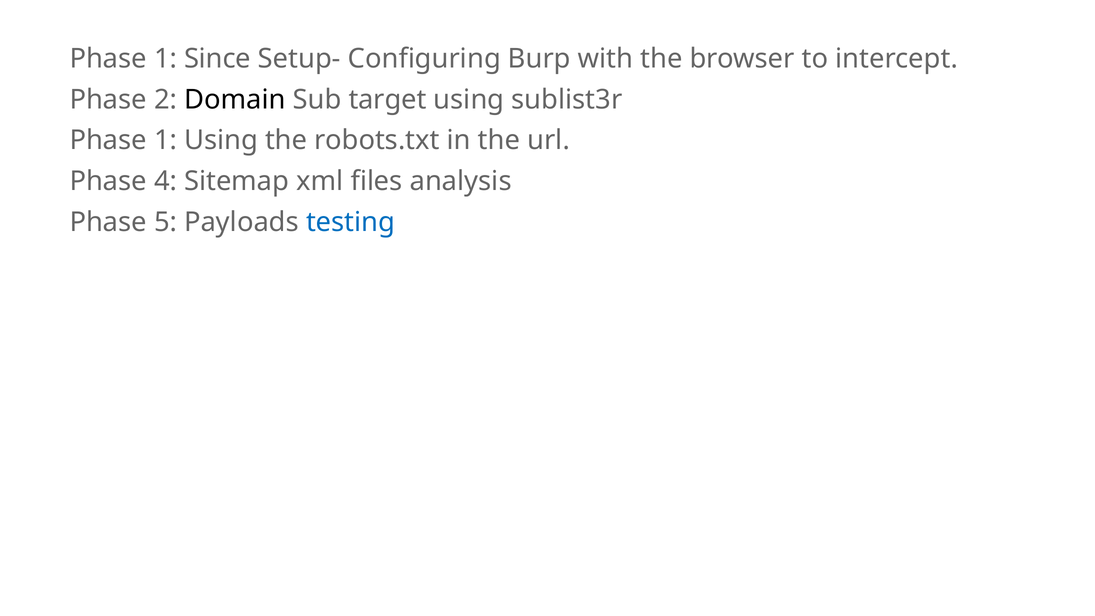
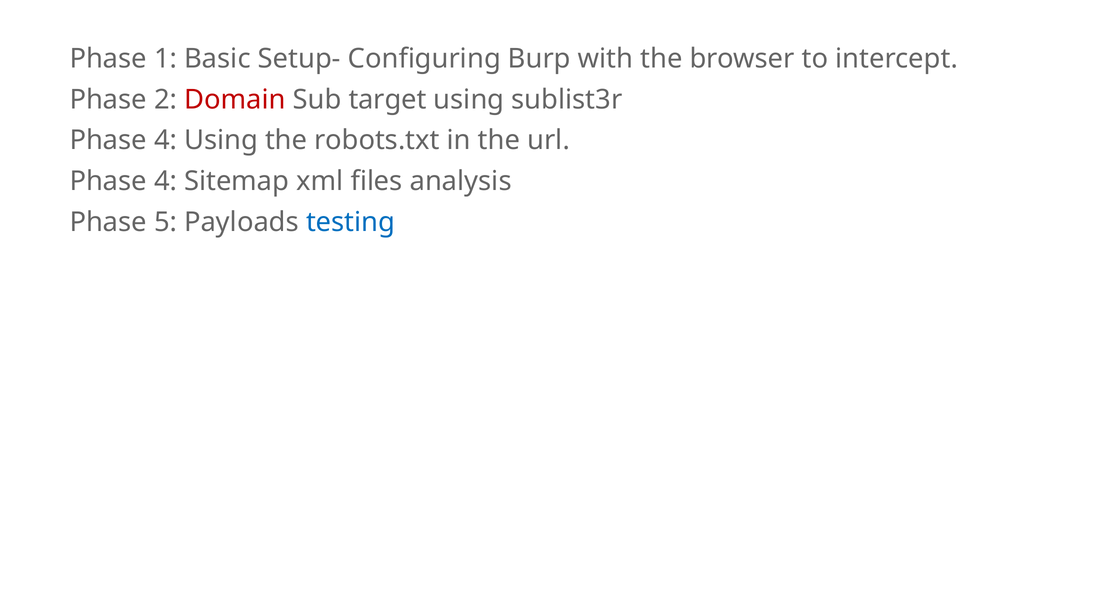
Since: Since -> Basic (217, 59)
Domain colour: black -> red (235, 99)
1: 1 -> 4 (165, 140)
